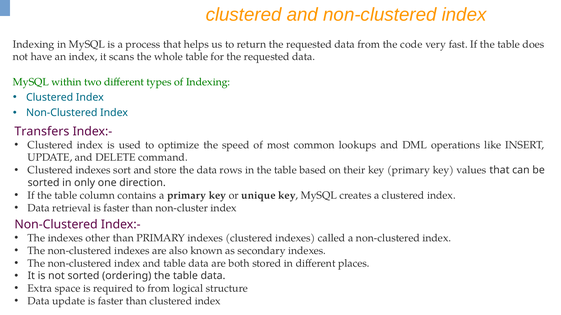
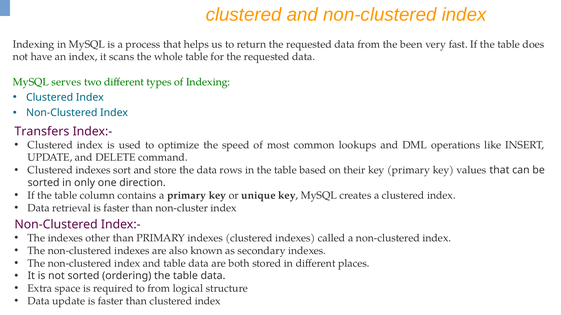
code: code -> been (411, 44)
within: within -> serves (66, 82)
